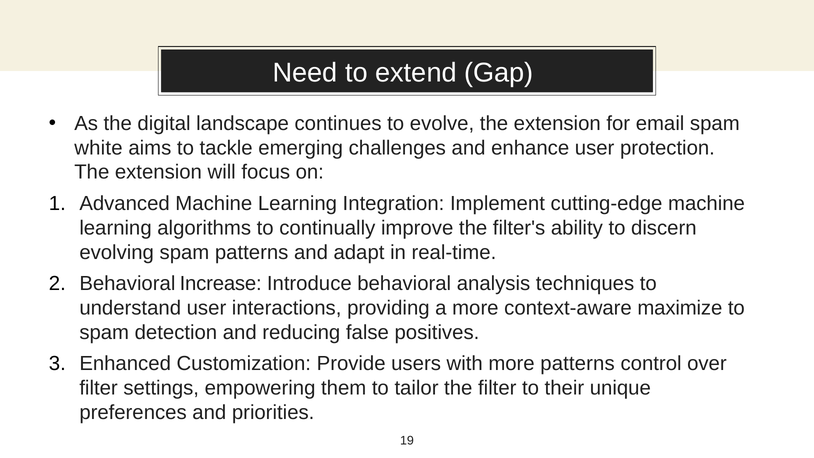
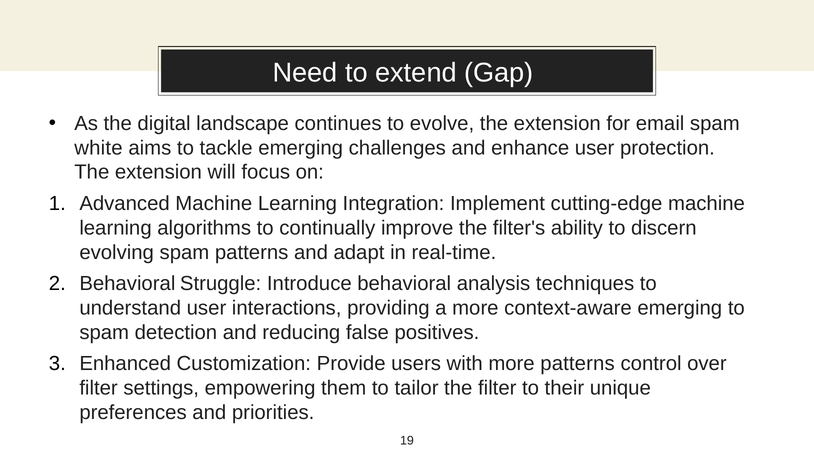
Increase: Increase -> Struggle (221, 283)
context-aware maximize: maximize -> emerging (680, 308)
